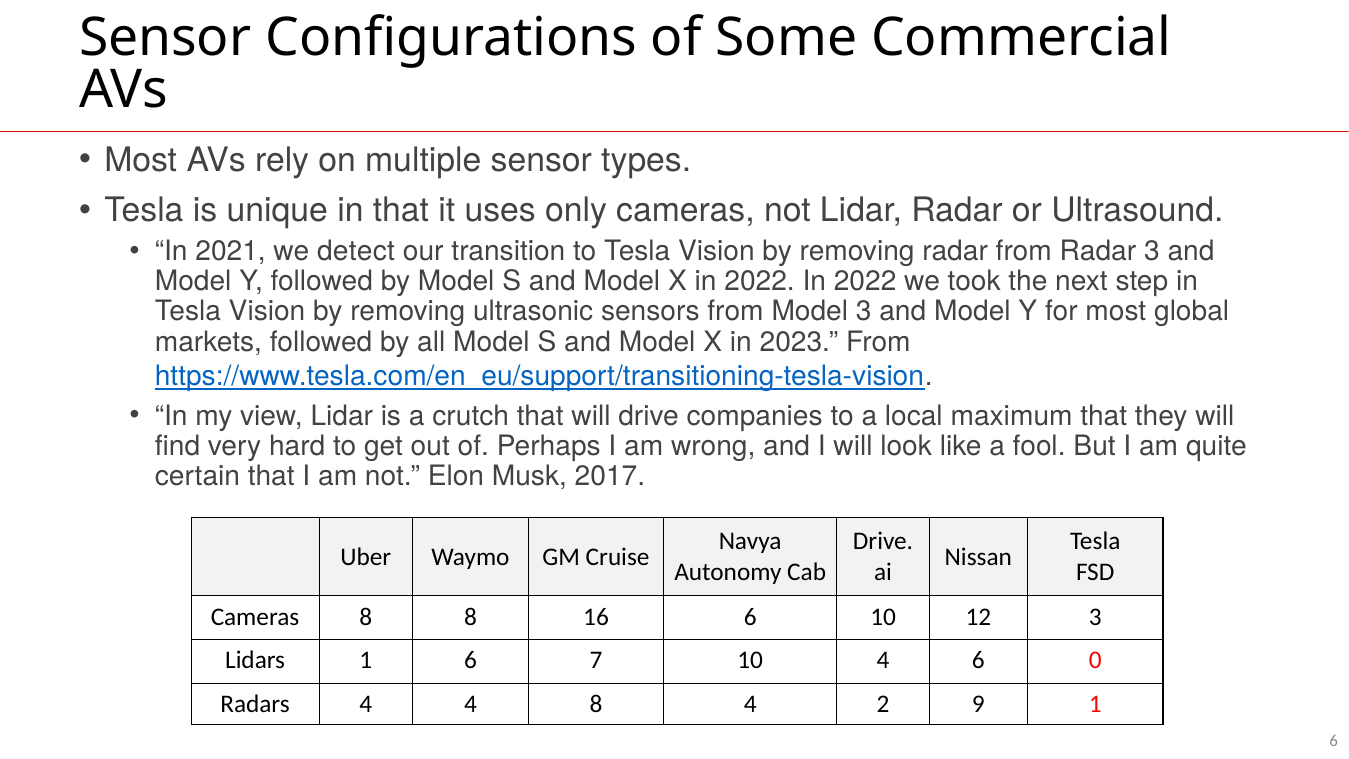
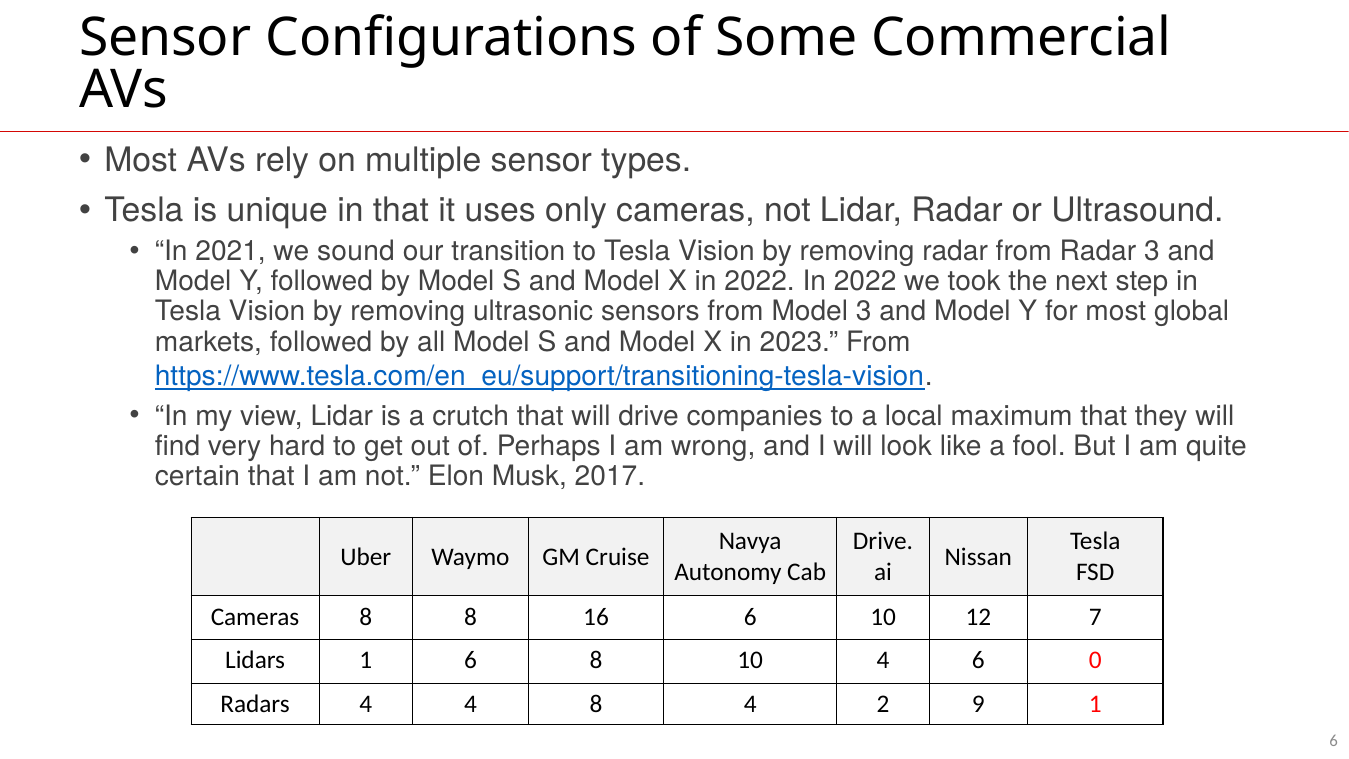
detect: detect -> sound (356, 251)
12 3: 3 -> 7 (1095, 617)
6 7: 7 -> 8 (596, 660)
